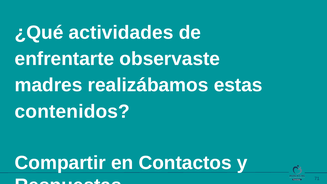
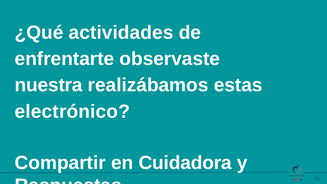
madres: madres -> nuestra (49, 85)
contenidos: contenidos -> electrónico (72, 111)
Contactos: Contactos -> Cuidadora (185, 163)
